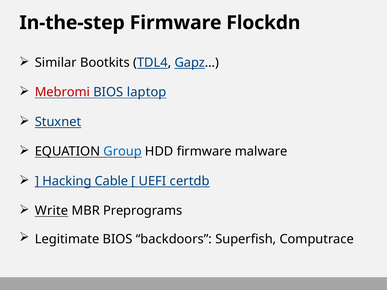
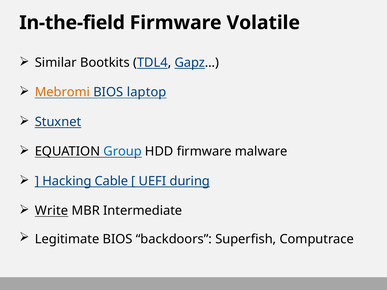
In-the-step: In-the-step -> In-the-field (72, 23)
Flockdn: Flockdn -> Volatile (263, 23)
Mebromi colour: red -> orange (62, 92)
certdb: certdb -> during (190, 181)
Preprograms: Preprograms -> Intermediate (143, 211)
